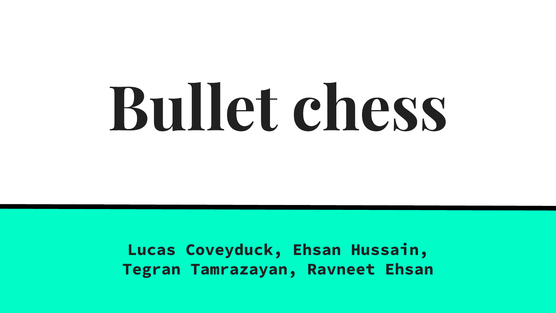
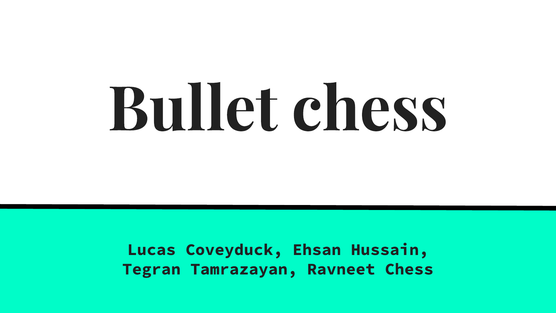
Ravneet Ehsan: Ehsan -> Chess (409, 269)
